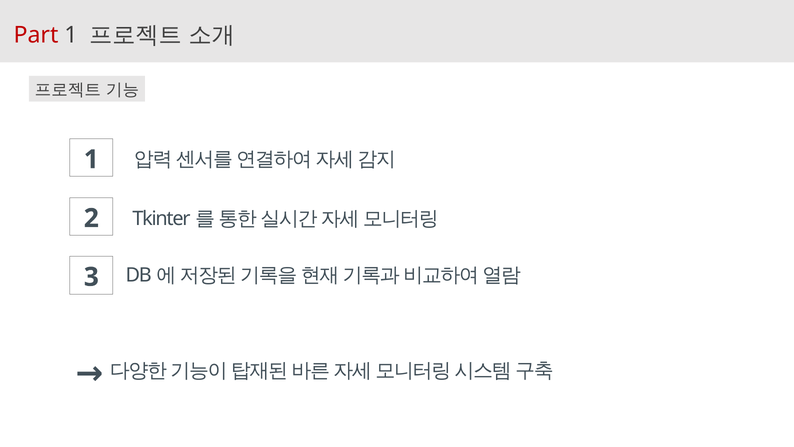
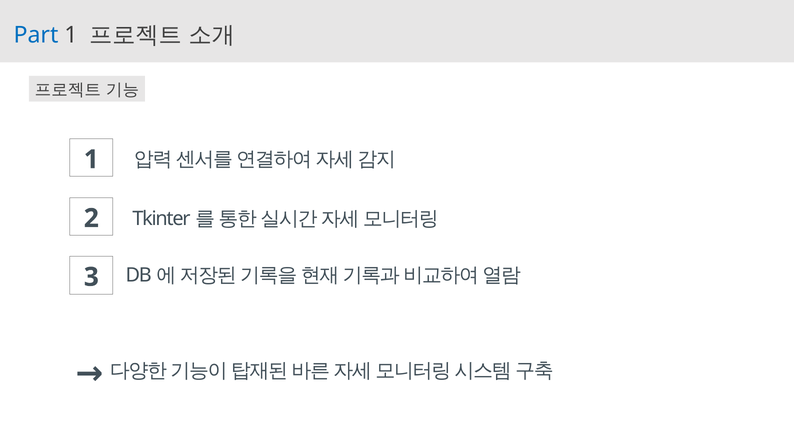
Part colour: red -> blue (36, 35)
